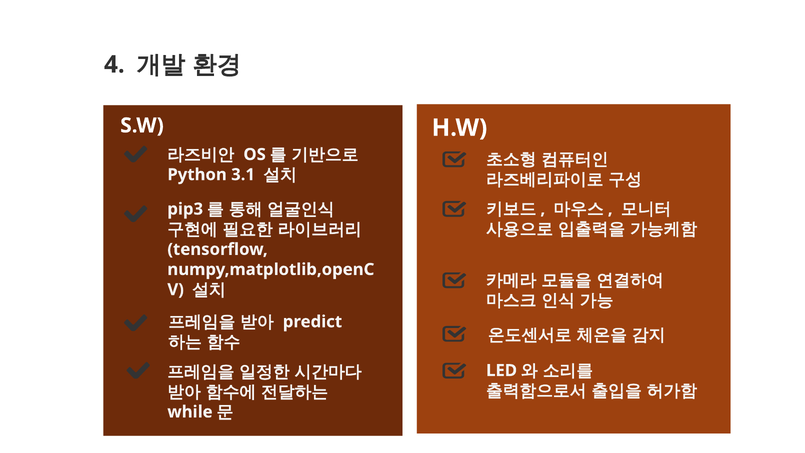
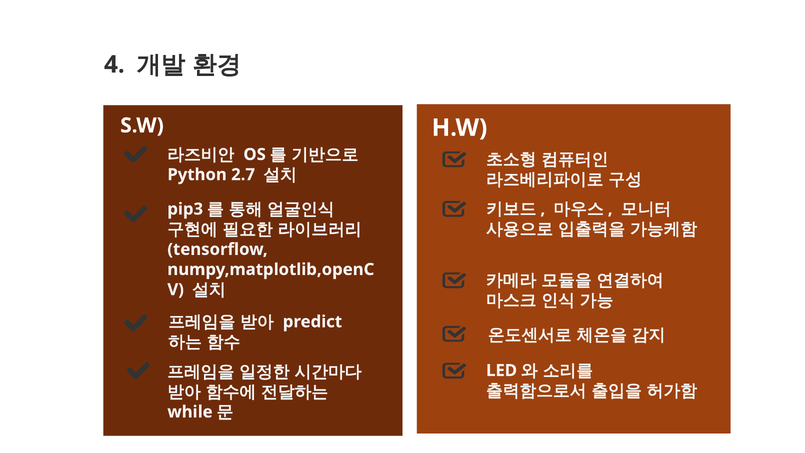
3.1: 3.1 -> 2.7 (243, 175)
